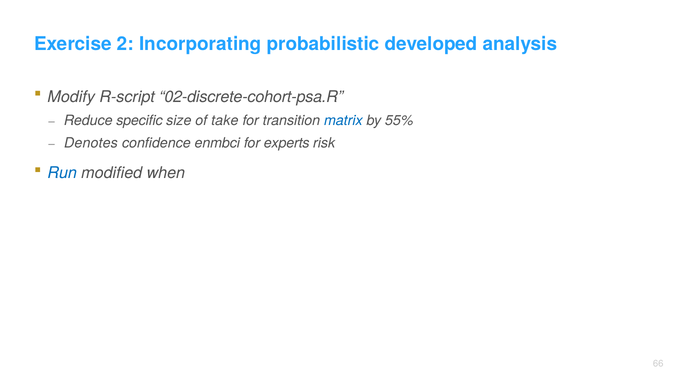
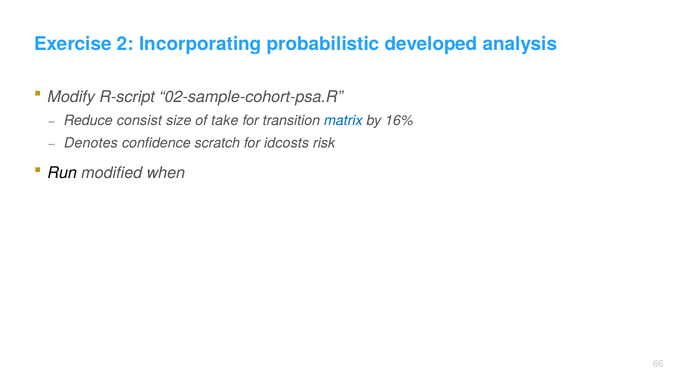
02-discrete-cohort-psa.R: 02-discrete-cohort-psa.R -> 02-sample-cohort-psa.R (251, 97)
specific: specific -> consist (139, 120)
55%: 55% -> 16% (399, 120)
enmbci: enmbci -> scratch (217, 143)
experts: experts -> idcosts (287, 143)
Run colour: blue -> black (62, 173)
